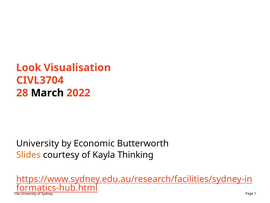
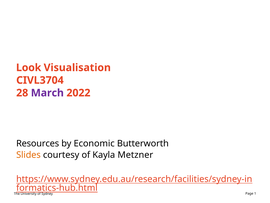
March colour: black -> purple (47, 93)
University: University -> Resources (38, 143)
Thinking: Thinking -> Metzner (135, 155)
